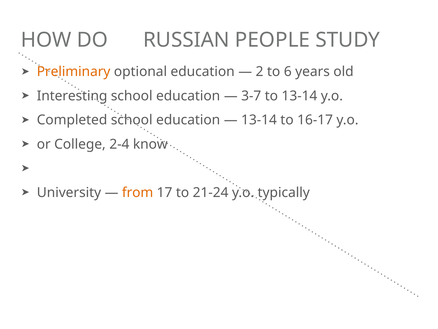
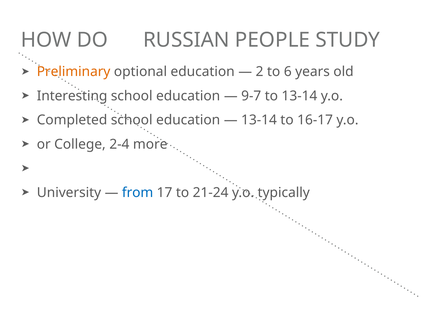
3-7: 3-7 -> 9-7 (251, 96)
know: know -> more (150, 144)
from colour: orange -> blue (138, 192)
